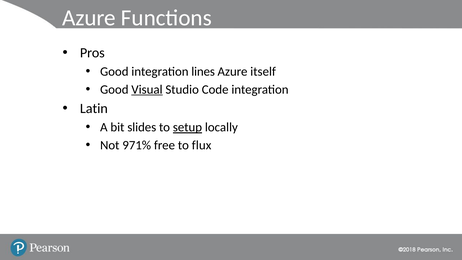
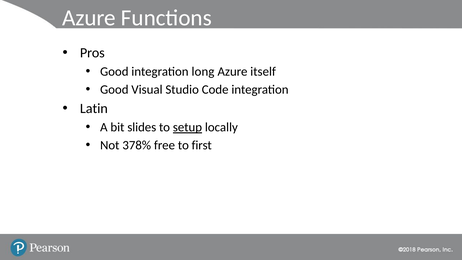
lines: lines -> long (203, 72)
Visual underline: present -> none (147, 90)
971%: 971% -> 378% (137, 145)
flux: flux -> first (202, 145)
